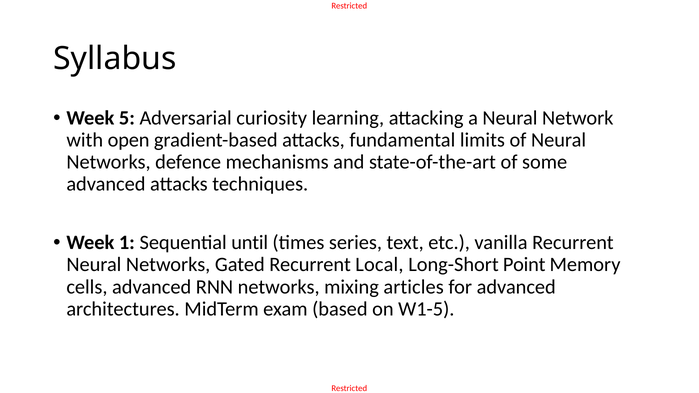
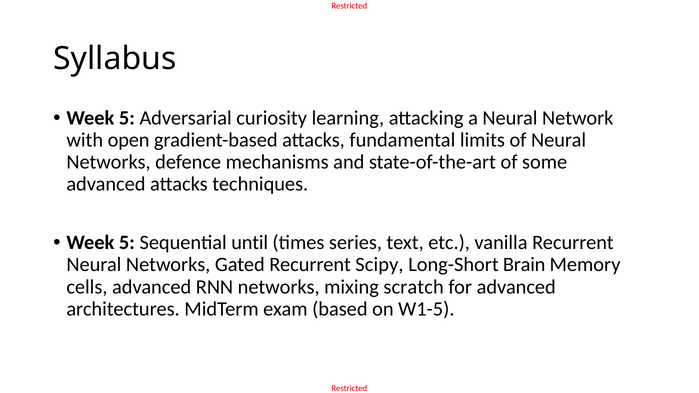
1: 1 -> 5 (127, 243)
Local: Local -> Scipy (379, 265)
Point: Point -> Brain (524, 265)
articles: articles -> scratch (414, 287)
